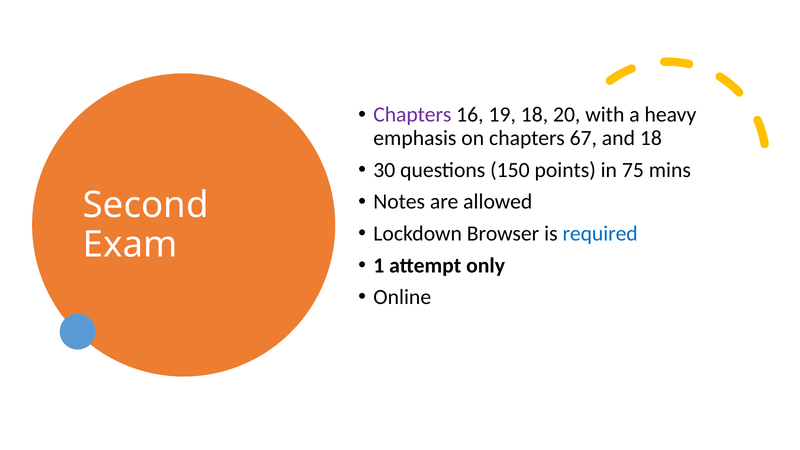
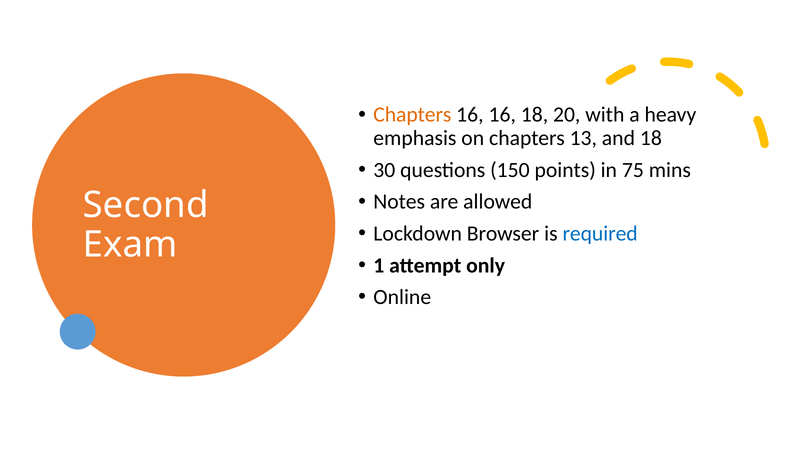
Chapters colour: purple -> orange (412, 115)
16 19: 19 -> 16 (502, 115)
67: 67 -> 13 (583, 138)
